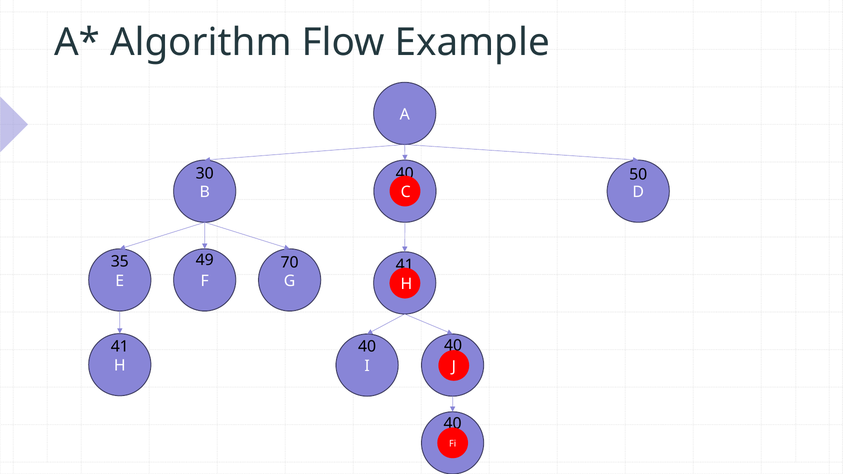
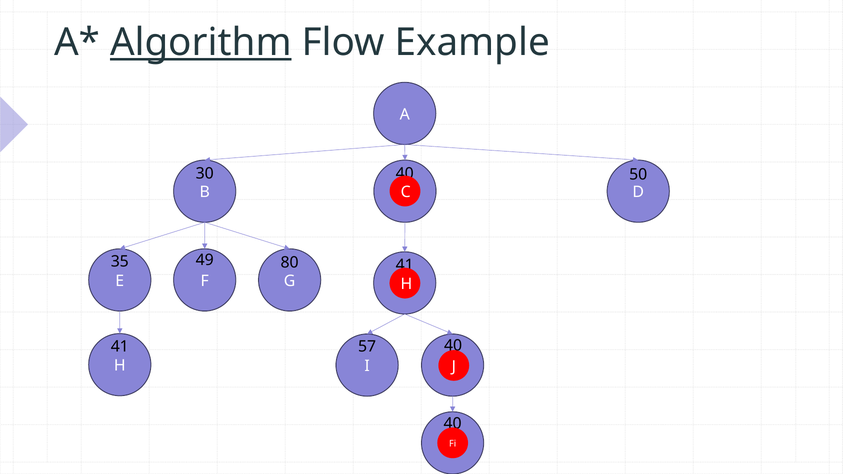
Algorithm underline: none -> present (201, 43)
70: 70 -> 80 (290, 263)
41 40: 40 -> 57 (367, 347)
